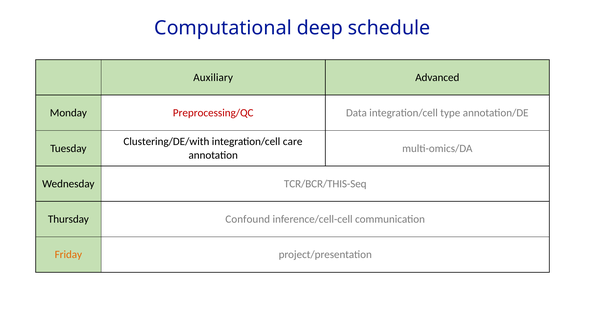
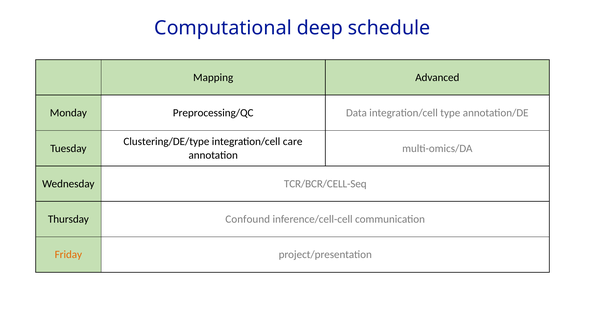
Auxiliary: Auxiliary -> Mapping (213, 77)
Preprocessing/QC colour: red -> black (213, 113)
Clustering/DE/with: Clustering/DE/with -> Clustering/DE/type (166, 142)
TCR/BCR/THIS-Seq: TCR/BCR/THIS-Seq -> TCR/BCR/CELL-Seq (325, 184)
